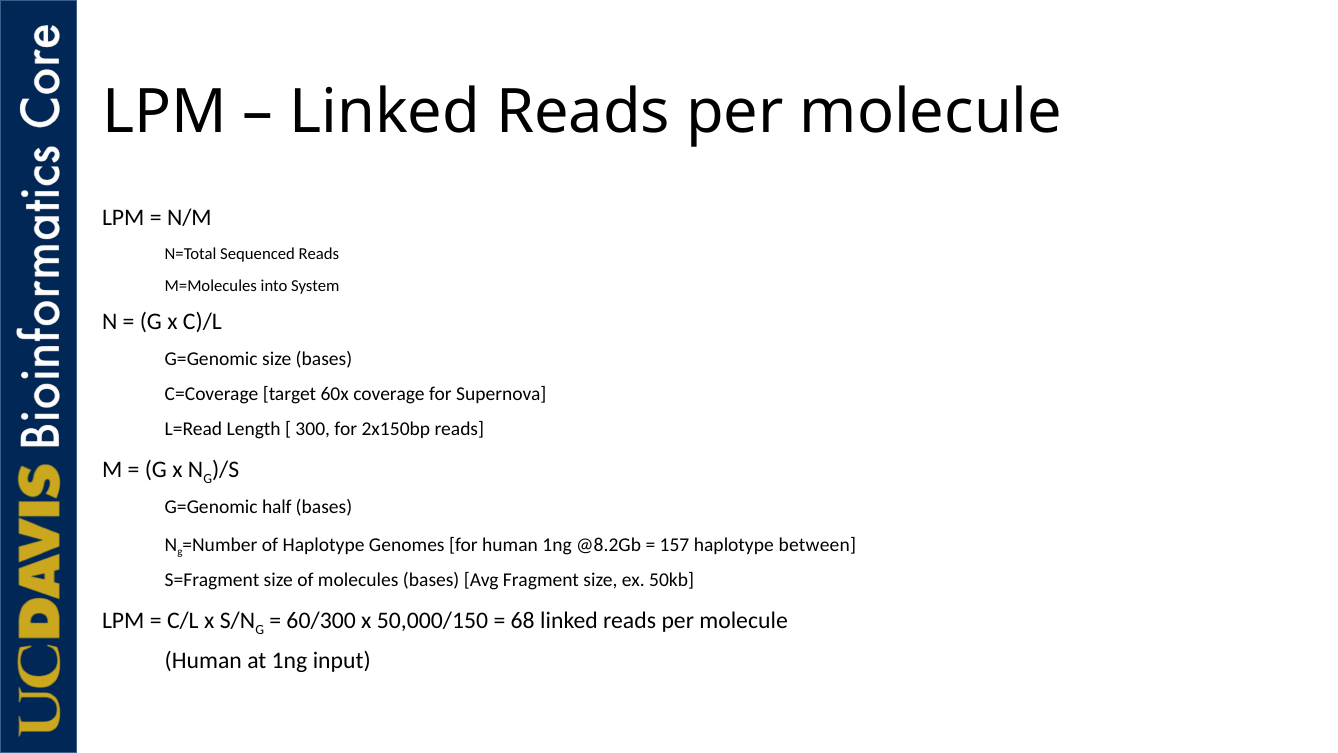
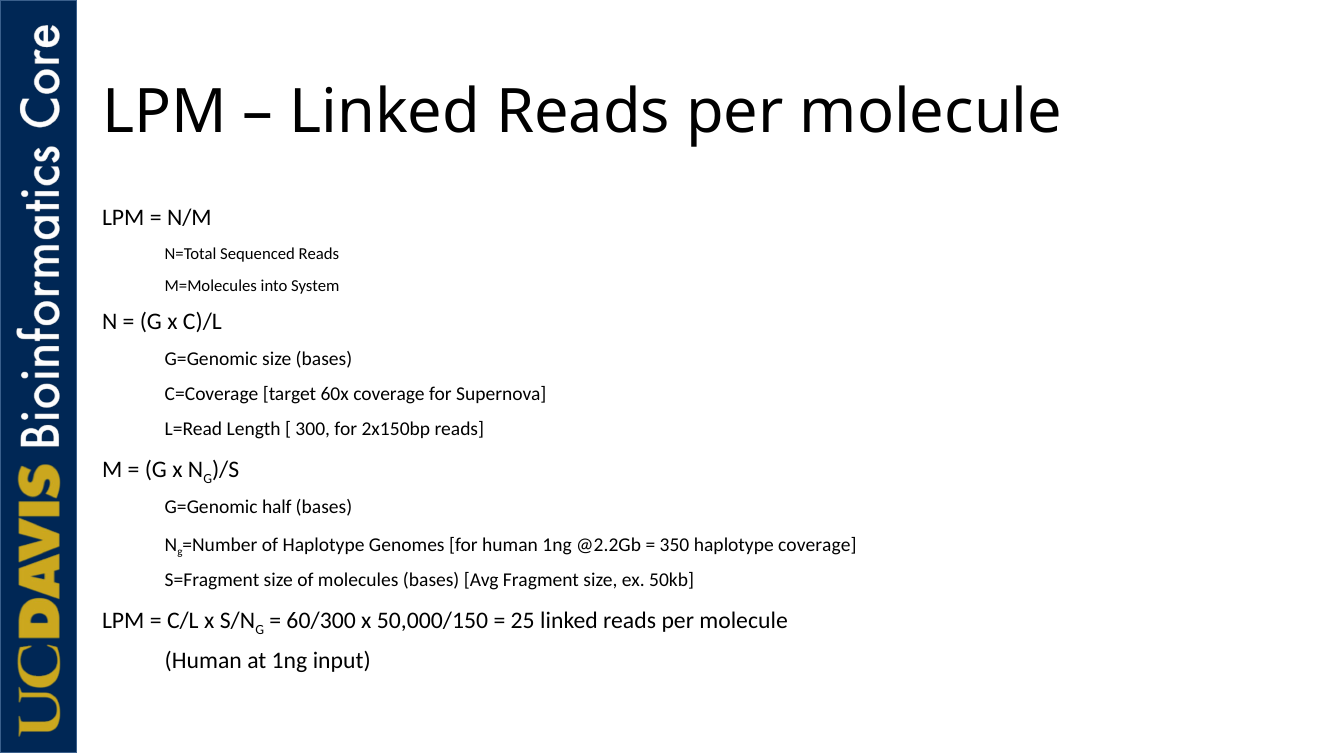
@8.2Gb: @8.2Gb -> @2.2Gb (609, 544)
157: 157 -> 350 (674, 544)
haplotype between: between -> coverage (817, 544)
68: 68 -> 25 (523, 620)
